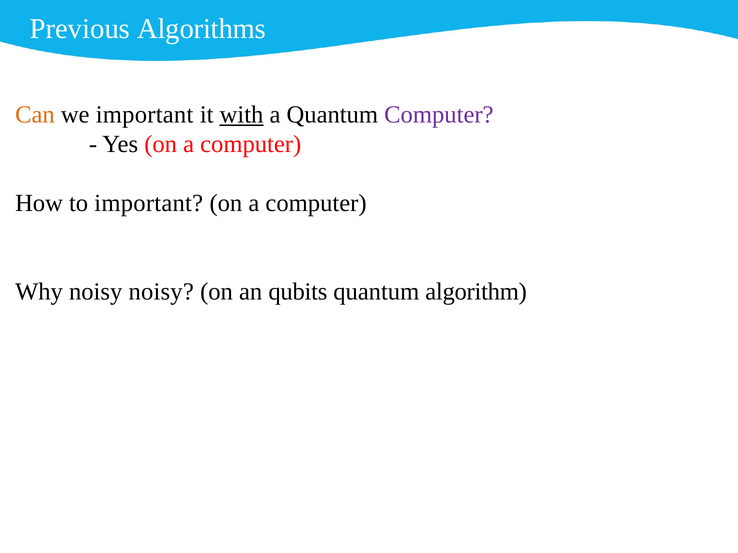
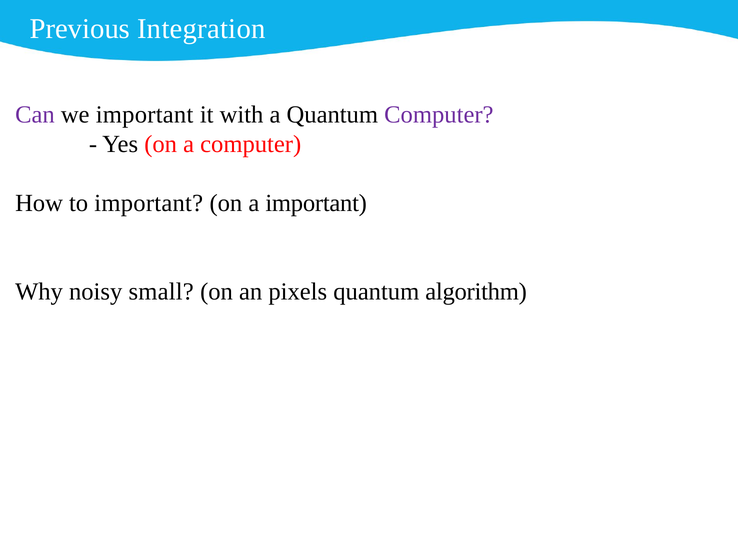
Algorithms: Algorithms -> Integration (201, 29)
Can colour: orange -> purple (35, 115)
with underline: present -> none (242, 115)
computer: computer -> important (316, 203)
noisy noisy: noisy -> small (161, 292)
qubits: qubits -> pixels (298, 292)
